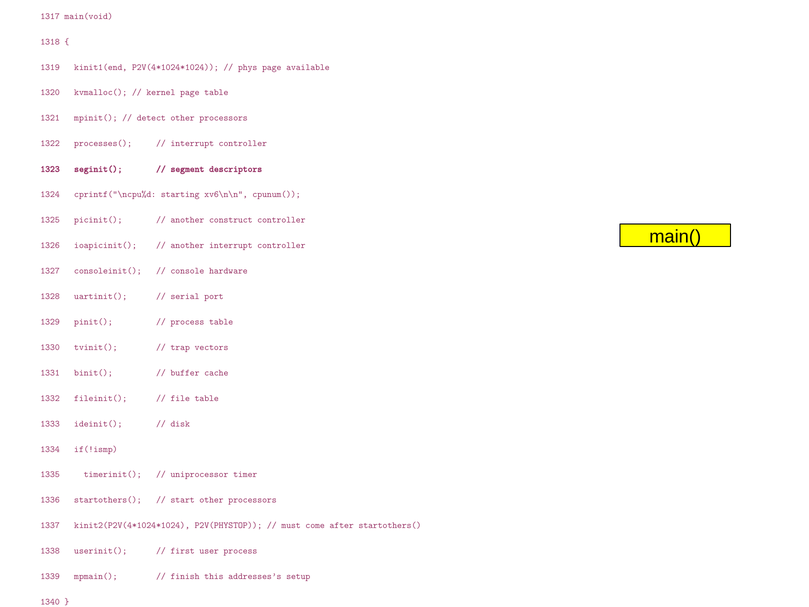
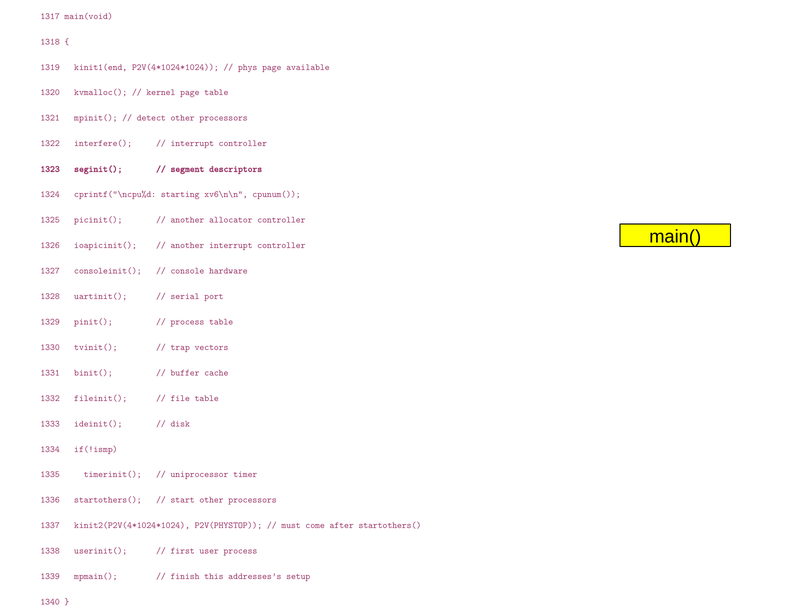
processes(: processes( -> interfere( (103, 143)
construct: construct -> allocator (231, 220)
